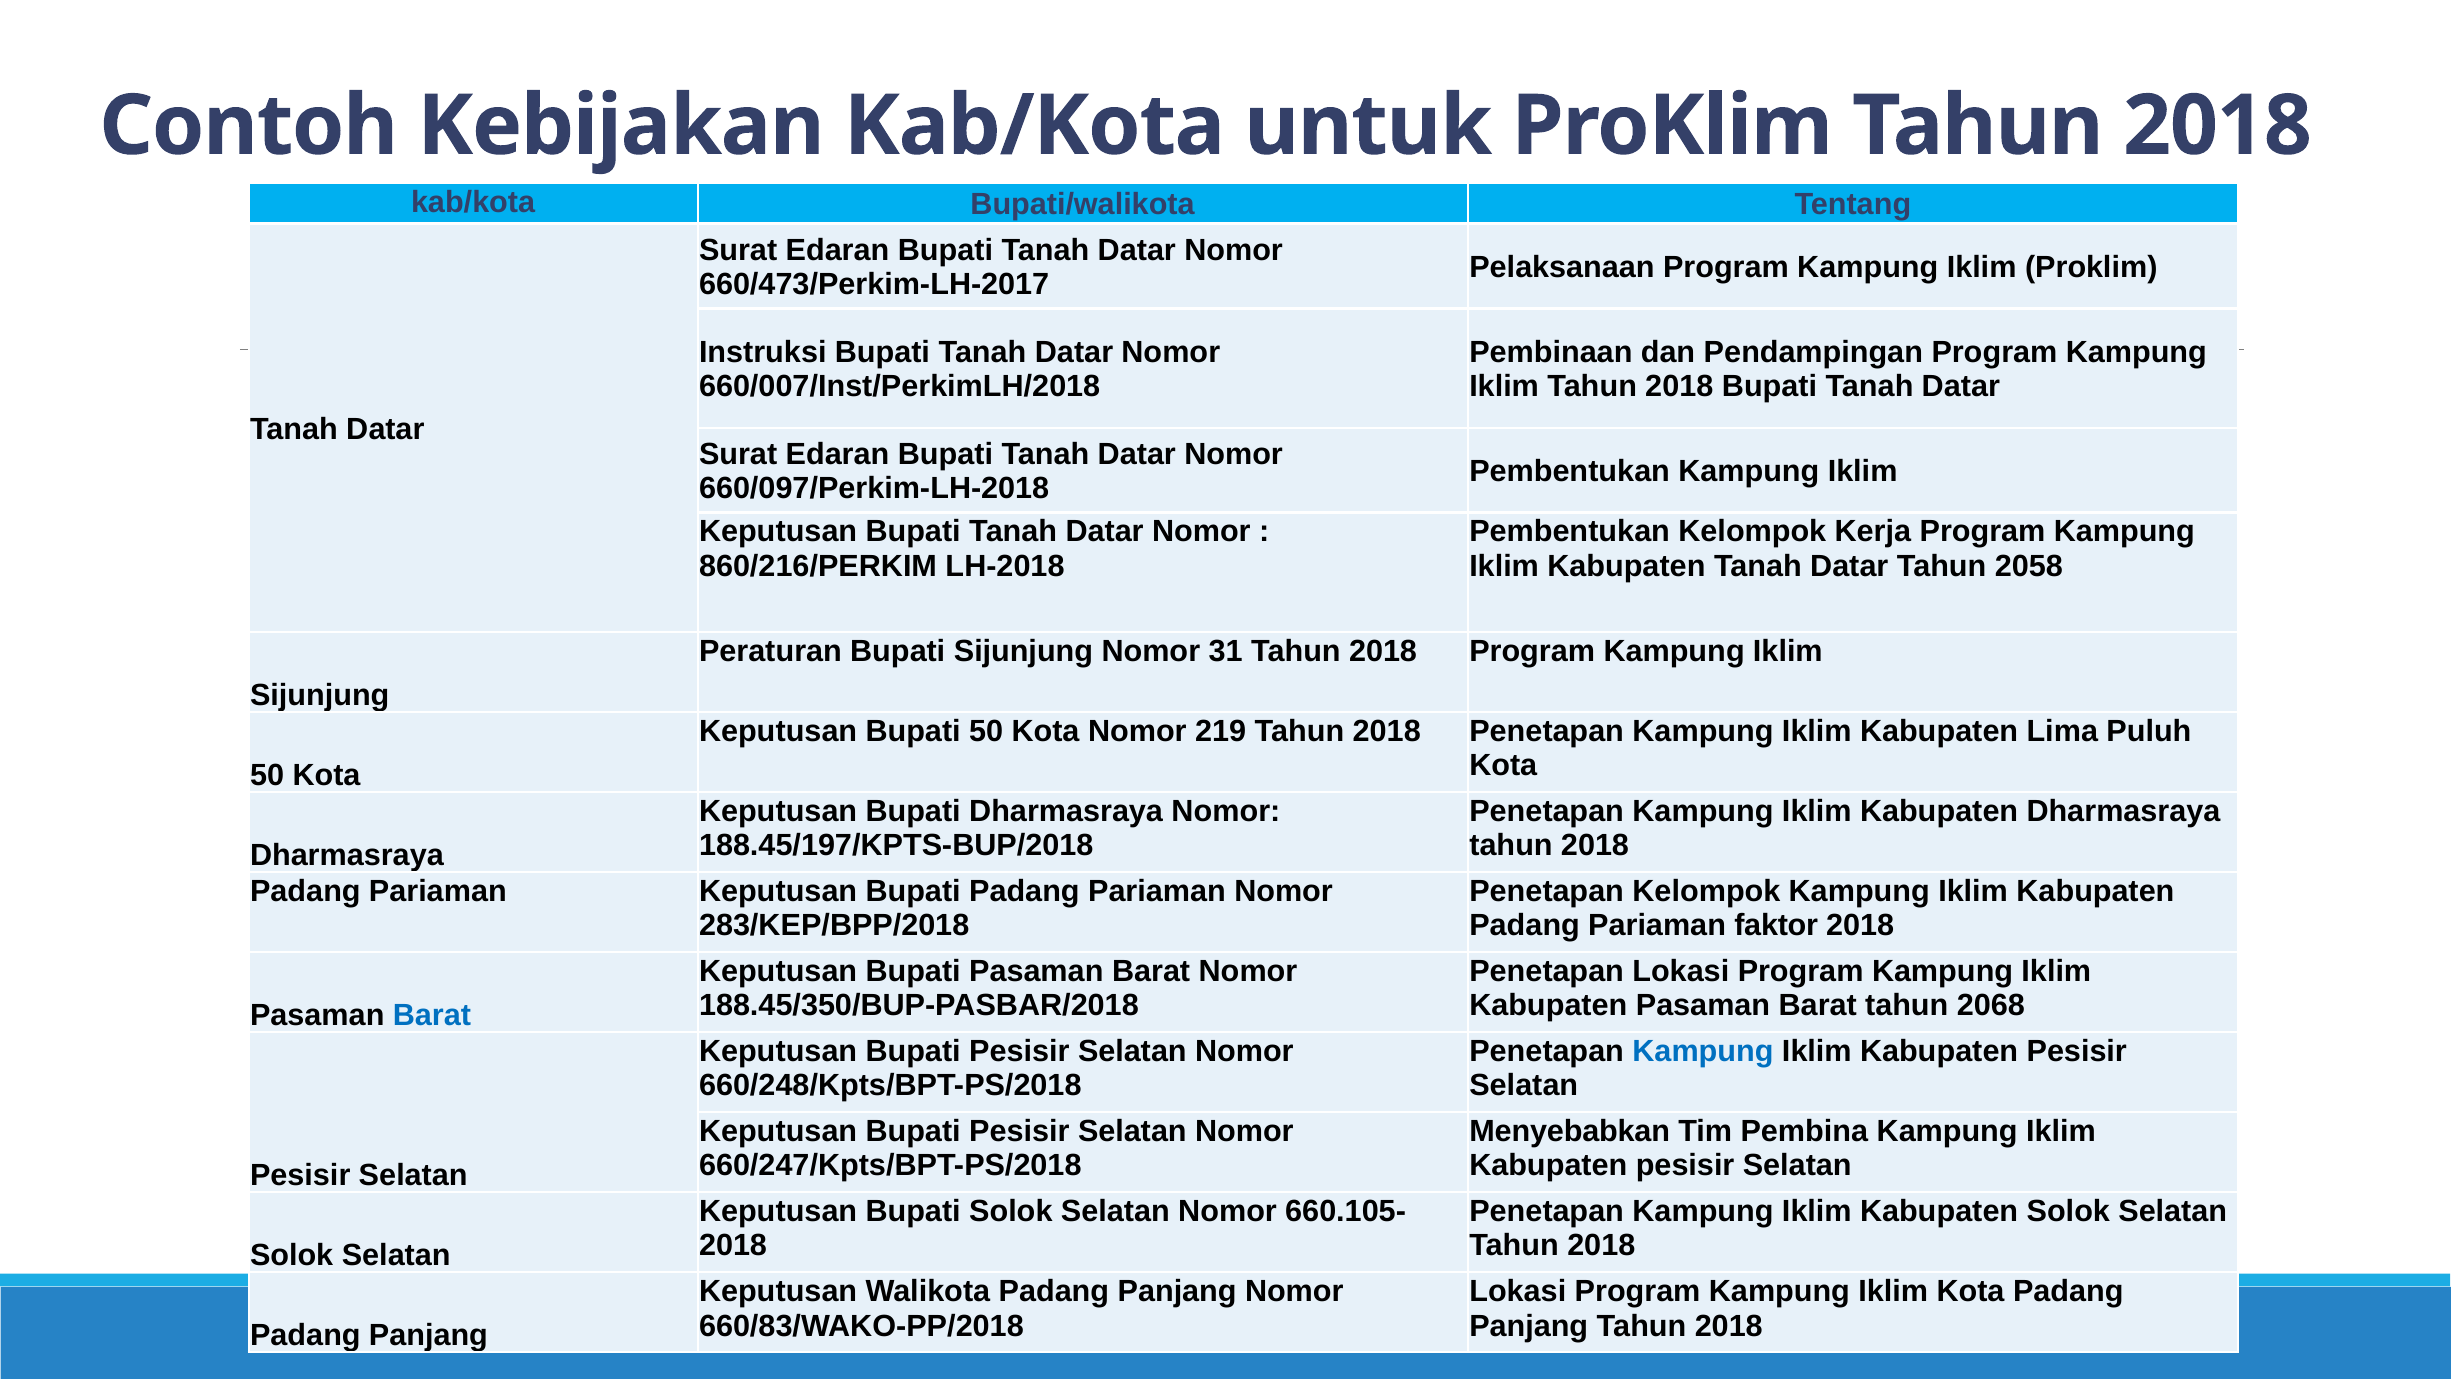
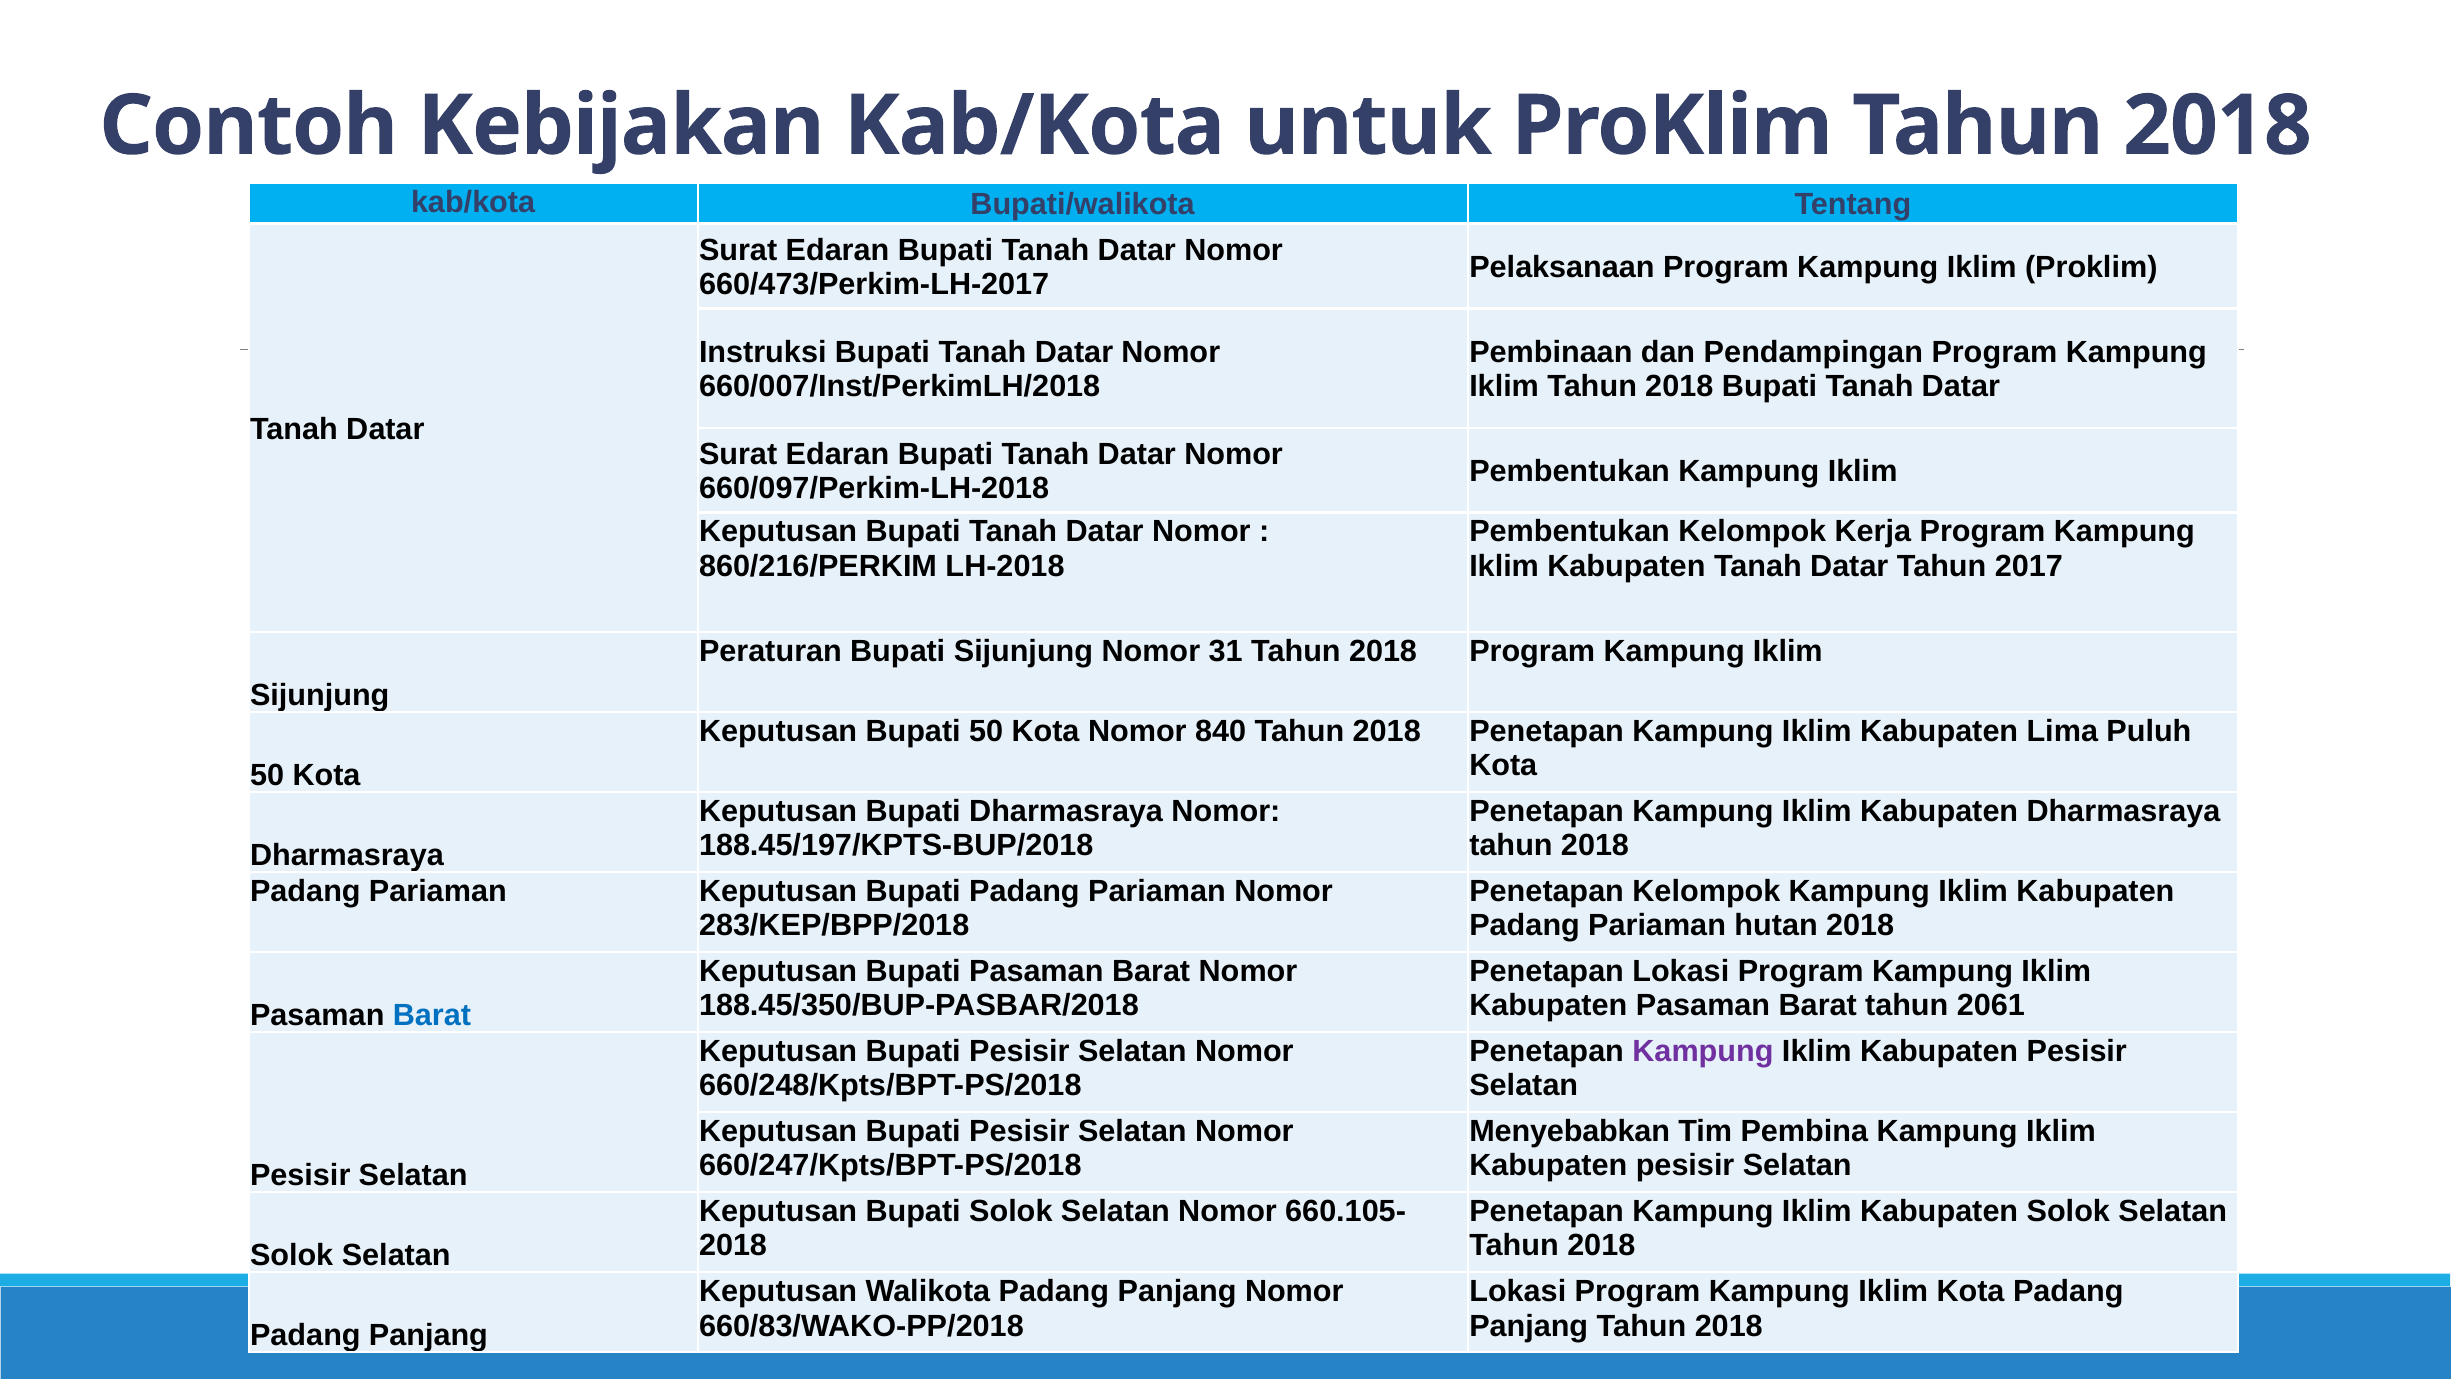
2058: 2058 -> 2017 (2029, 566)
219: 219 -> 840 (1221, 731)
faktor: faktor -> hutan (1776, 925)
2068: 2068 -> 2061 (1991, 1005)
Kampung colour: blue -> purple (1703, 1051)
